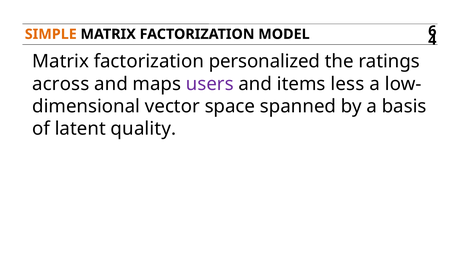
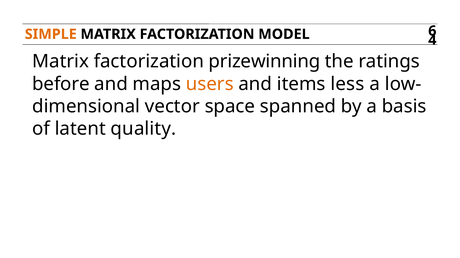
personalized: personalized -> prizewinning (264, 62)
across: across -> before (61, 84)
users colour: purple -> orange (210, 84)
